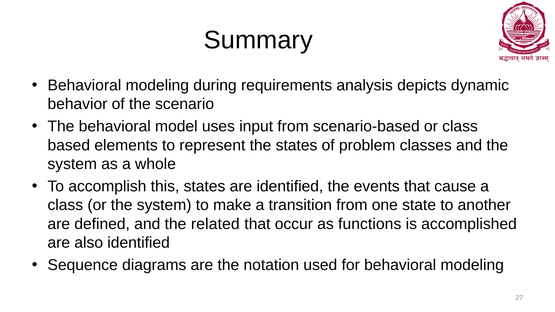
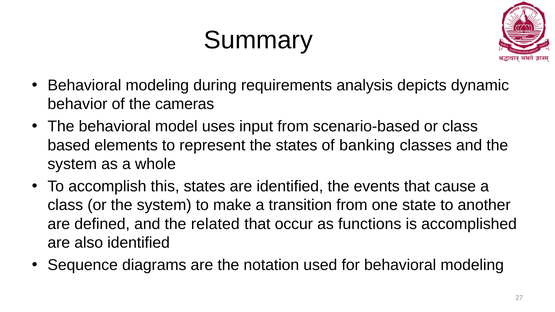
scenario: scenario -> cameras (185, 104)
problem: problem -> banking (367, 145)
